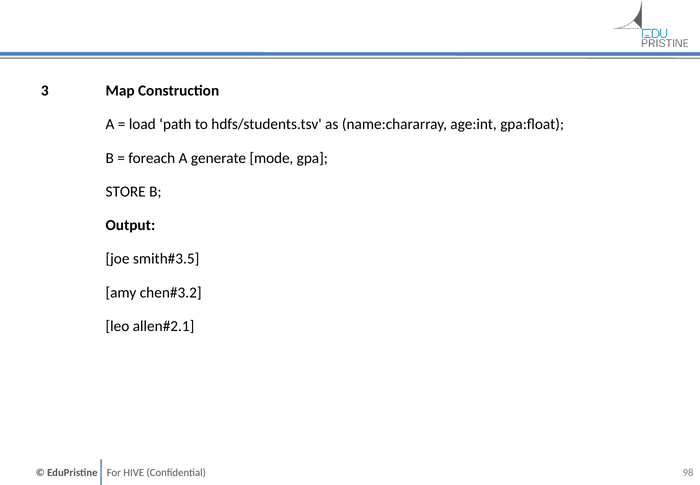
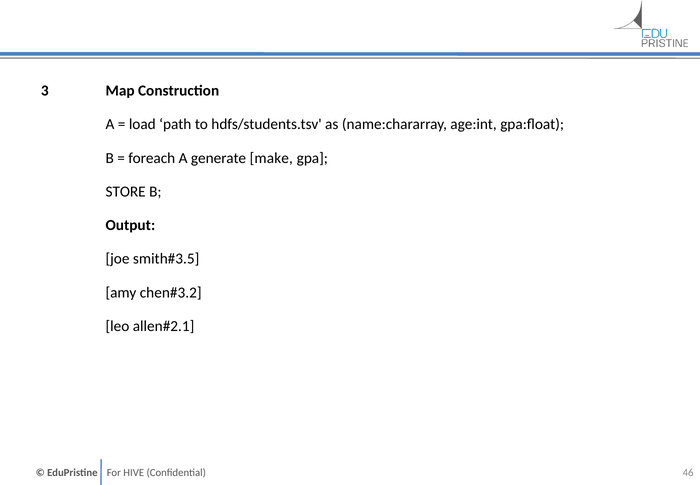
mode: mode -> make (271, 158)
98: 98 -> 46 (688, 472)
